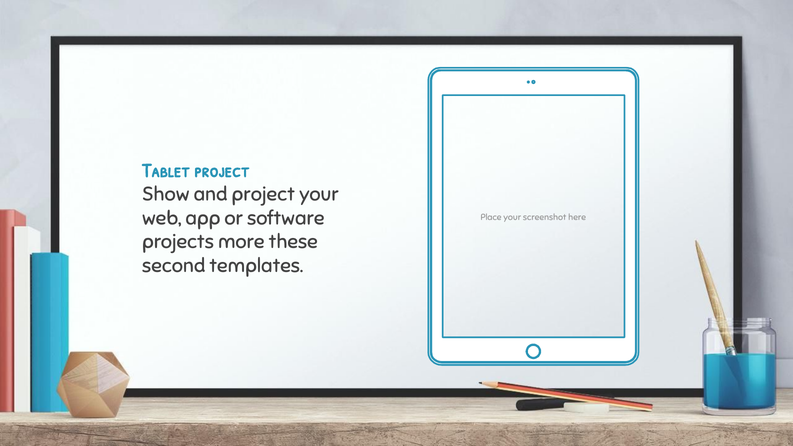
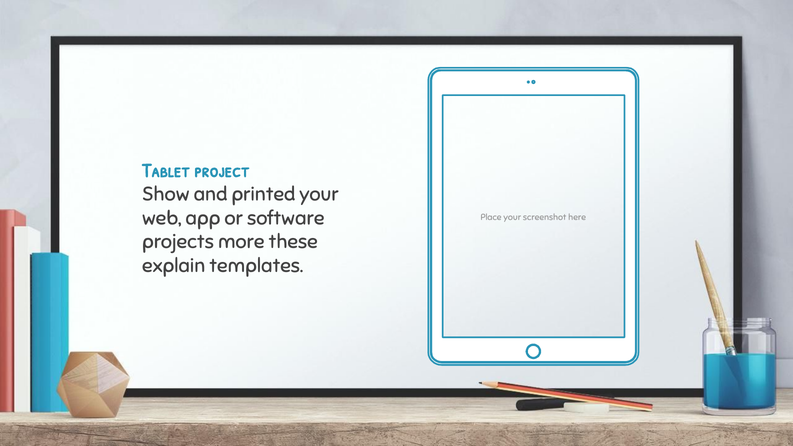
and project: project -> printed (263, 194)
second: second -> explain (174, 266)
